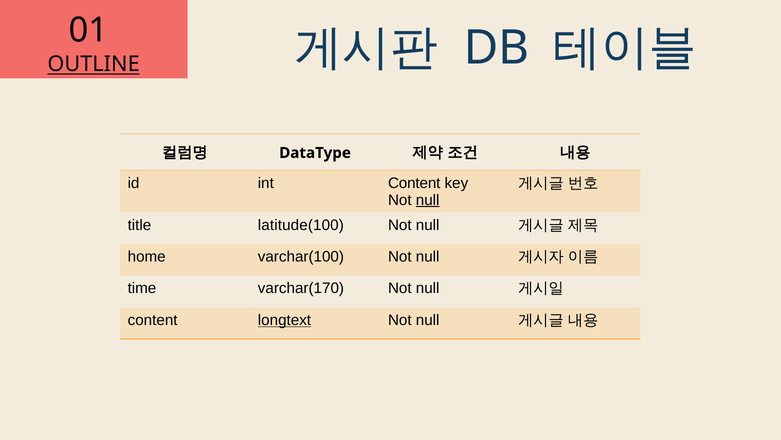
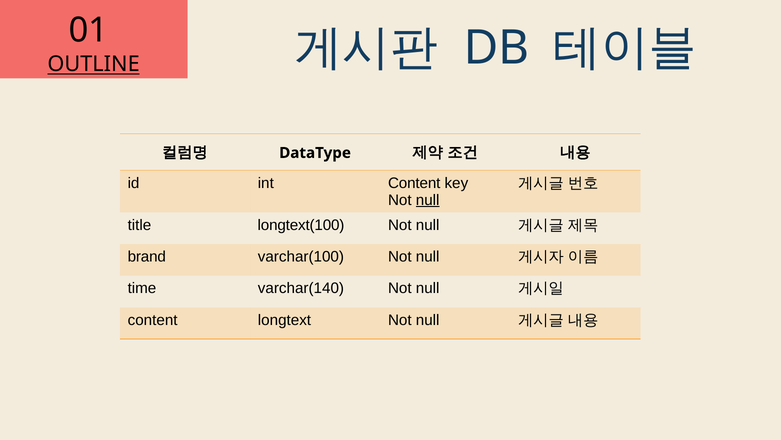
latitude(100: latitude(100 -> longtext(100 (301, 225)
home: home -> brand (147, 256)
varchar(170: varchar(170 -> varchar(140 (301, 288)
longtext underline: present -> none (284, 320)
